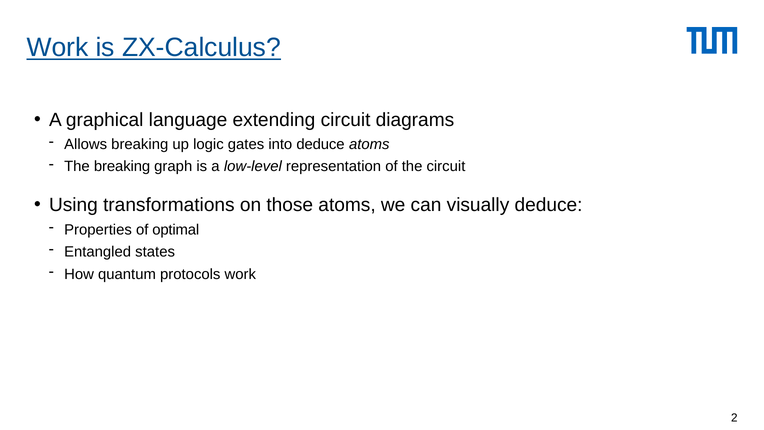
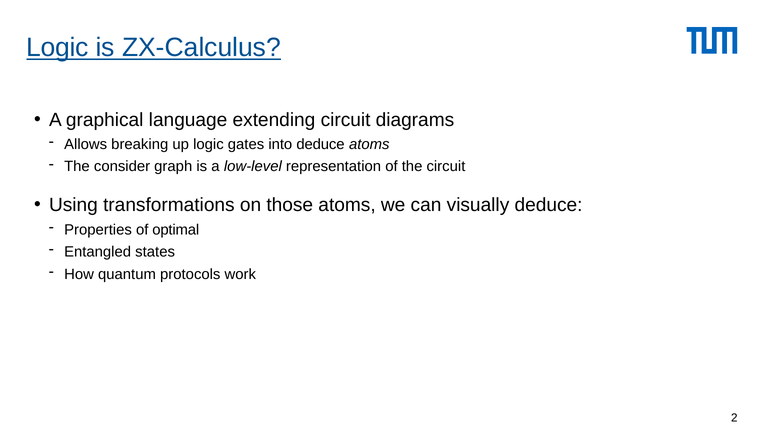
Work: Work -> Logic (58, 48)
The breaking: breaking -> consider (122, 166)
